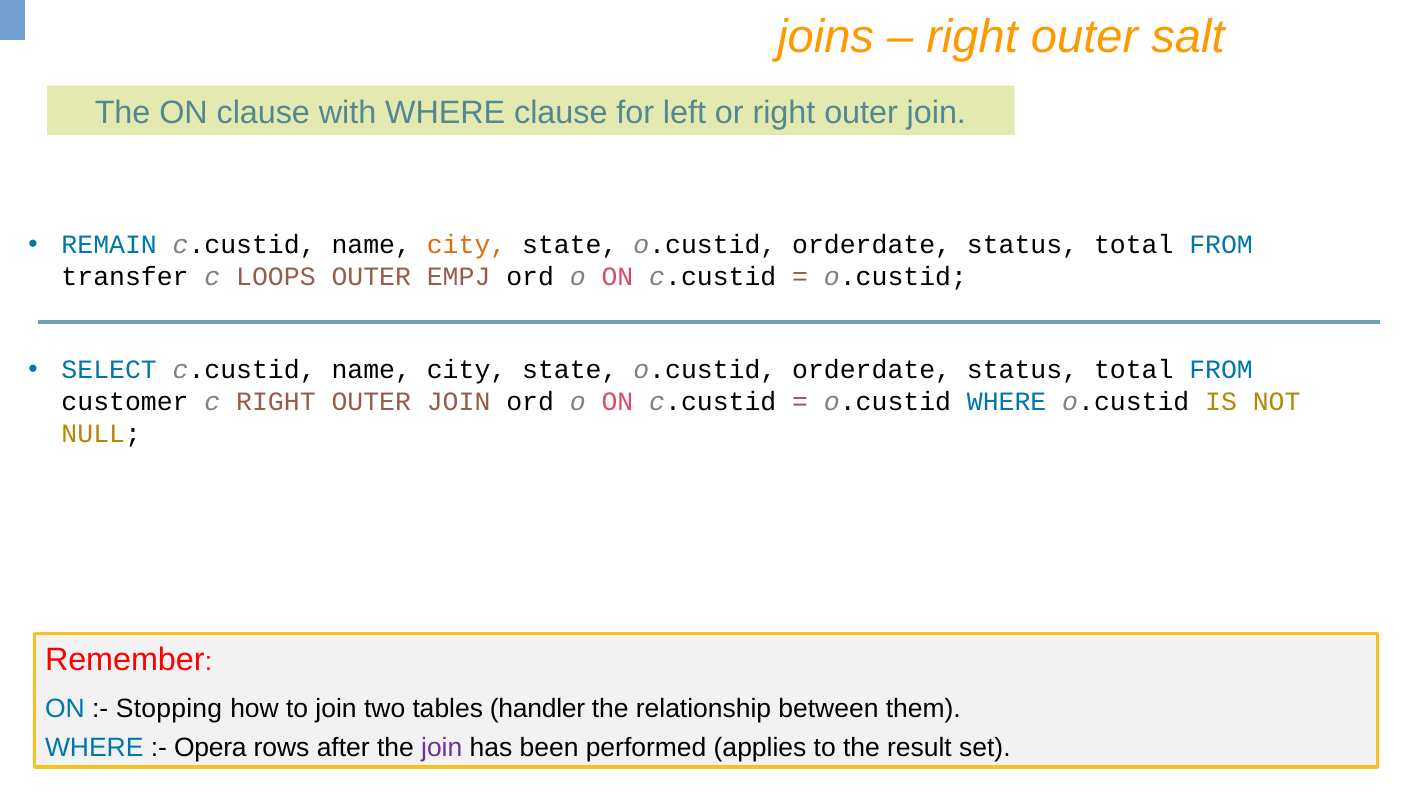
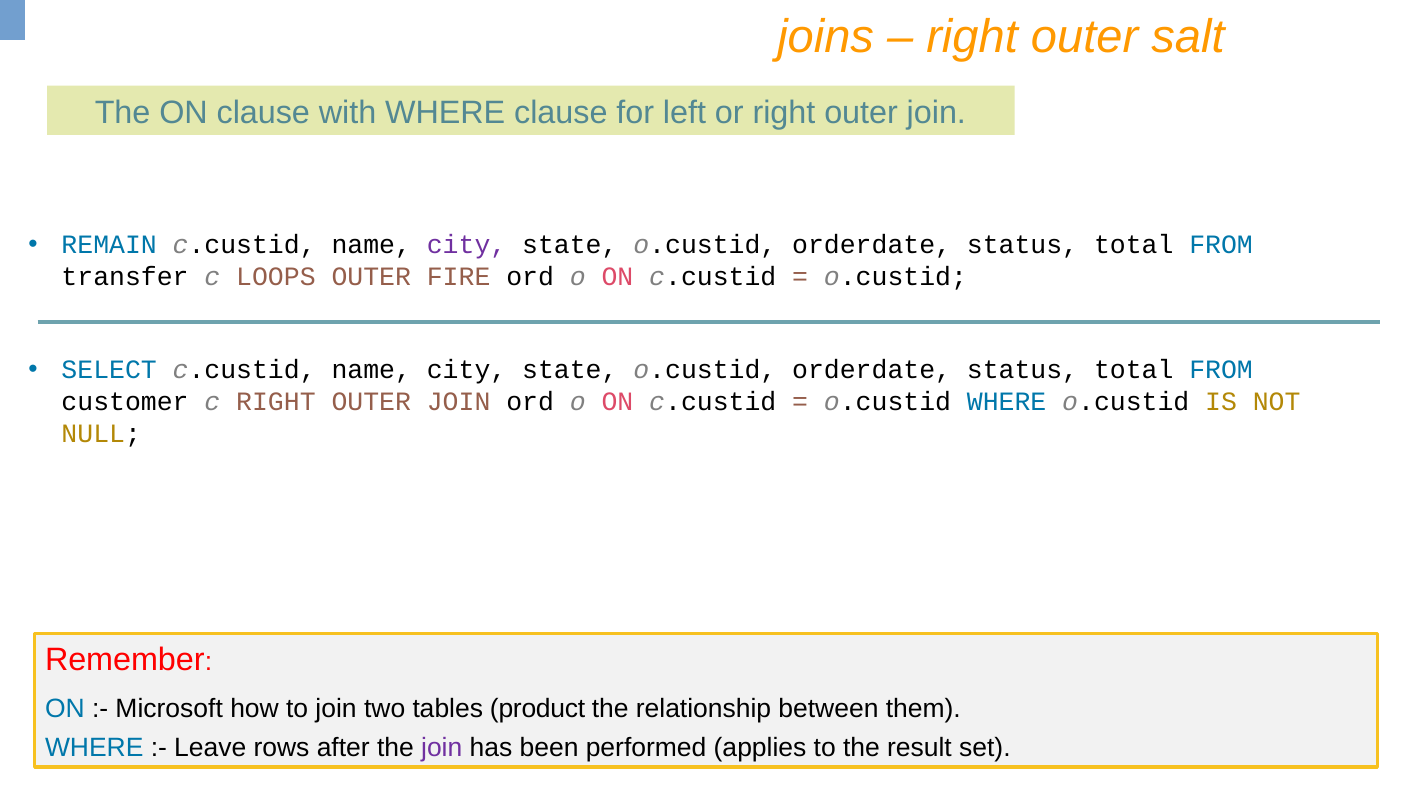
city colour: orange -> purple (467, 245)
EMPJ: EMPJ -> FIRE (459, 277)
Stopping: Stopping -> Microsoft (169, 709)
handler: handler -> product (538, 709)
Opera: Opera -> Leave (210, 748)
